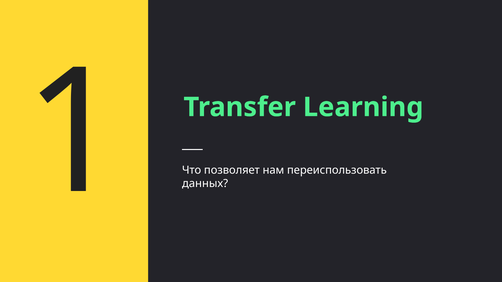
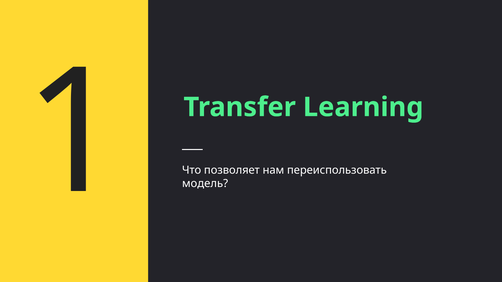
данных: данных -> модель (205, 184)
